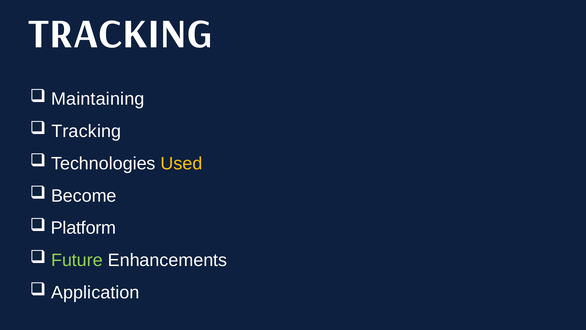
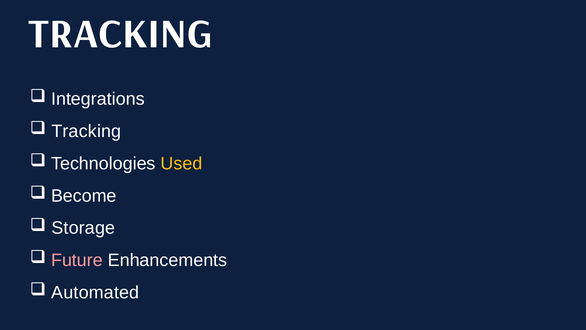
Maintaining: Maintaining -> Integrations (98, 99)
Platform: Platform -> Storage (83, 228)
Future colour: light green -> pink (77, 260)
Application: Application -> Automated (95, 292)
